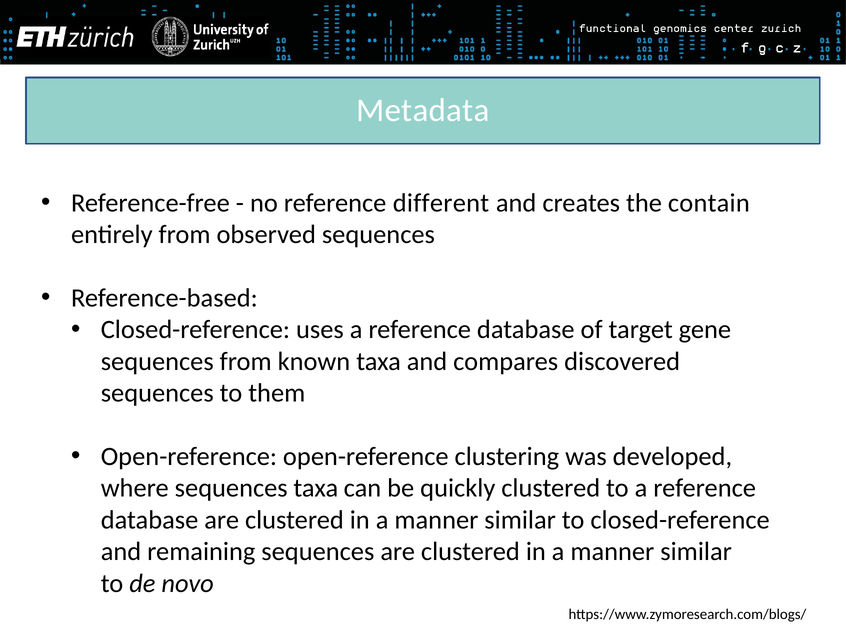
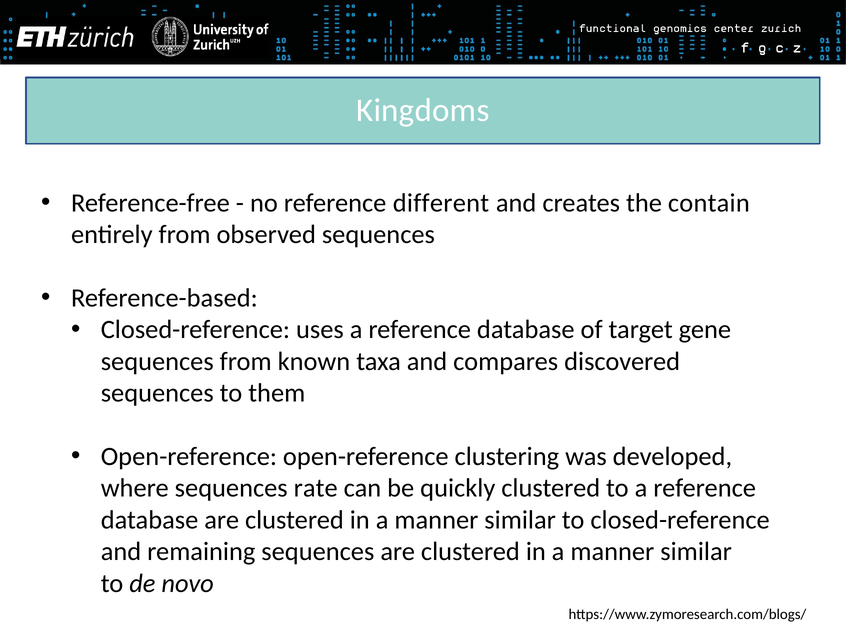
Metadata: Metadata -> Kingdoms (423, 110)
sequences taxa: taxa -> rate (316, 489)
